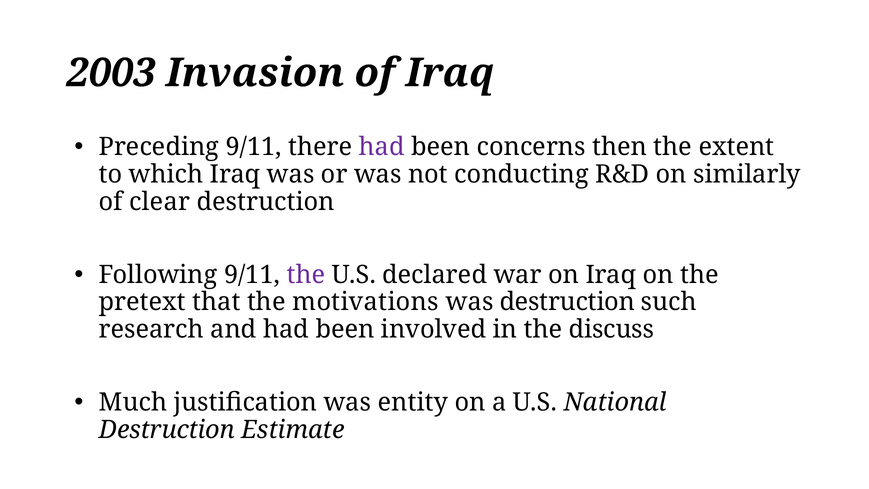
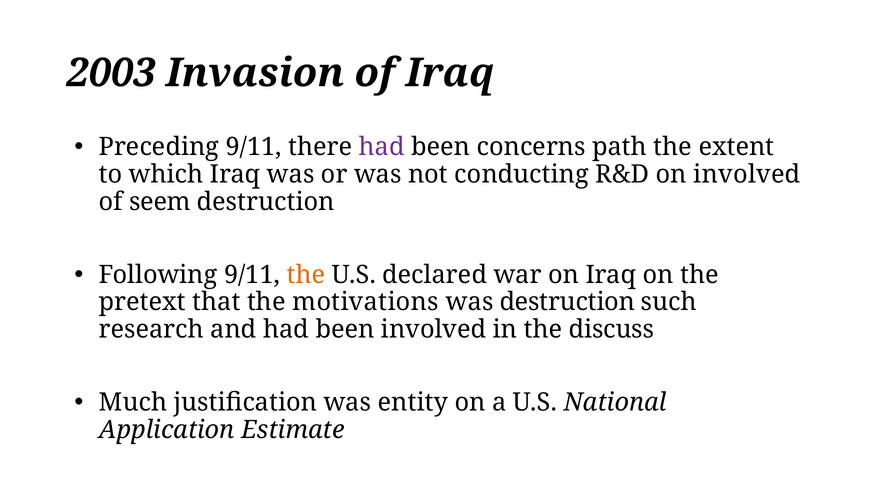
then: then -> path (620, 147)
on similarly: similarly -> involved (747, 174)
clear: clear -> seem (160, 202)
the colour: purple -> orange (306, 275)
Destruction: Destruction -> Application (167, 430)
